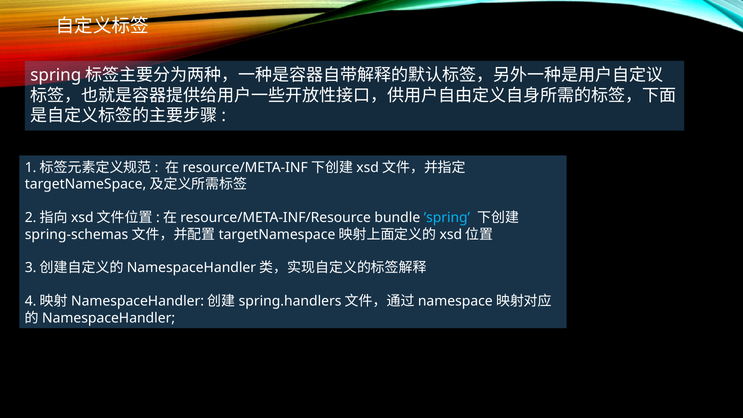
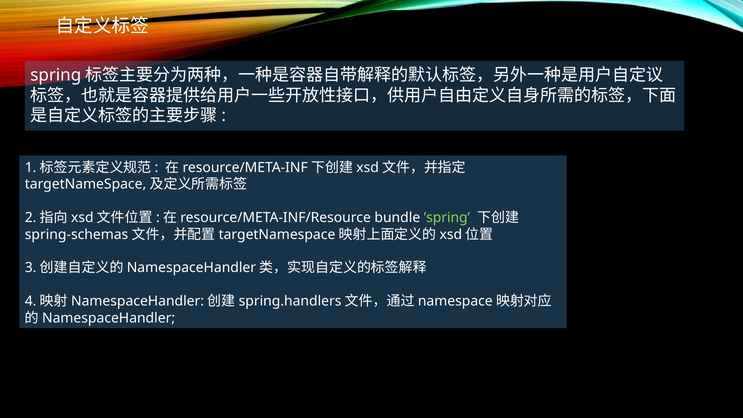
’spring colour: light blue -> light green (447, 218)
